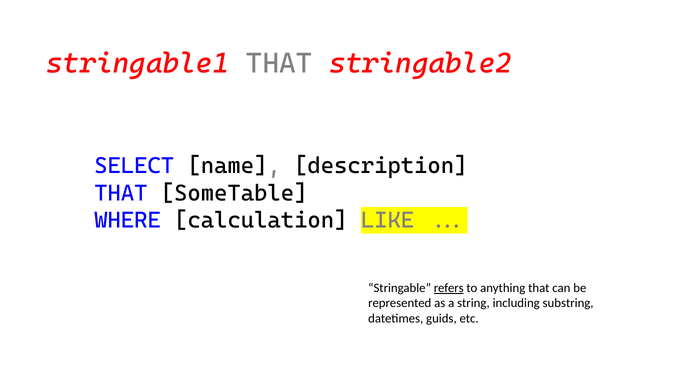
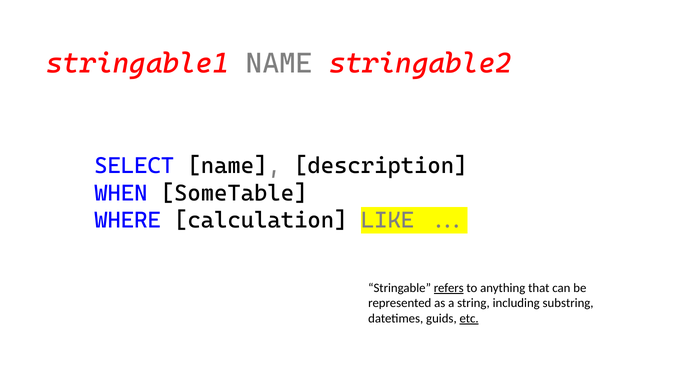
stringable1 THAT: THAT -> NAME (279, 63)
THAT: THAT -> WHEN (121, 193)
etc underline: none -> present (469, 318)
